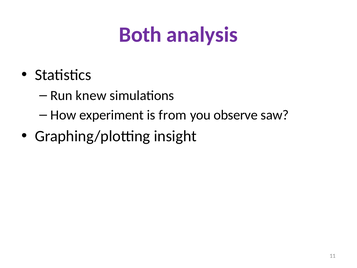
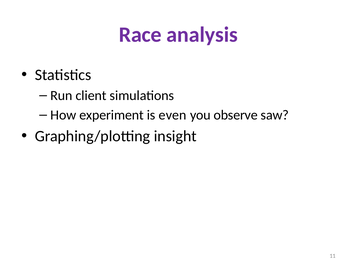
Both: Both -> Race (140, 35)
knew: knew -> client (91, 95)
from: from -> even (173, 115)
